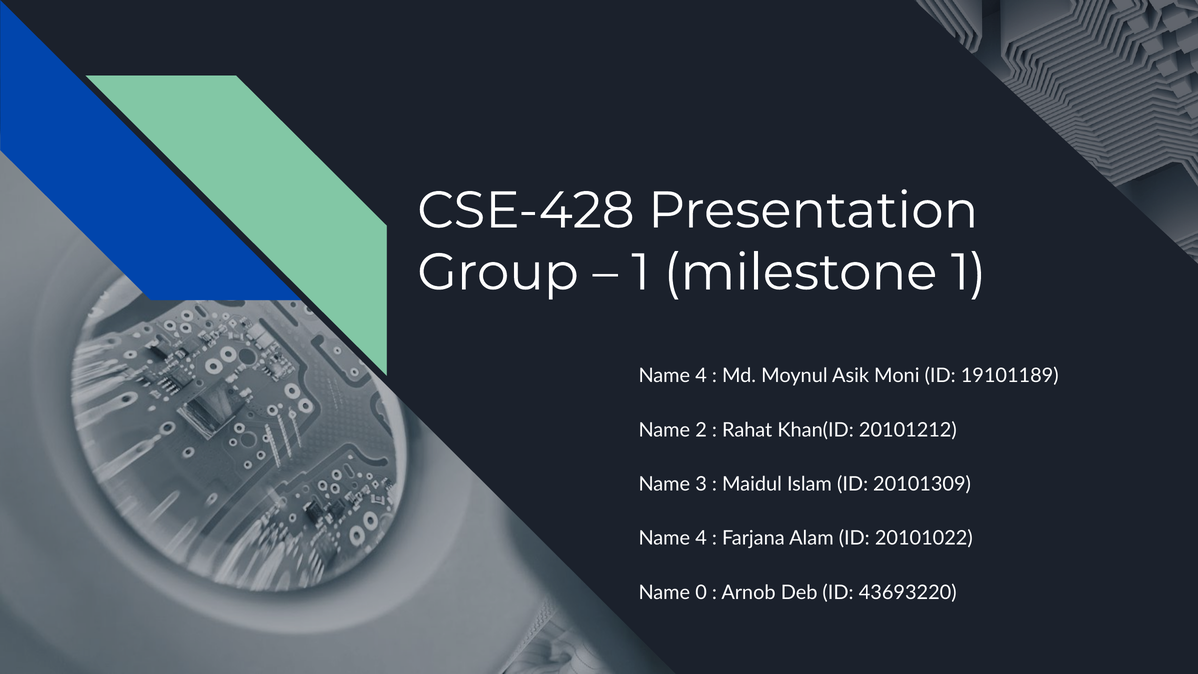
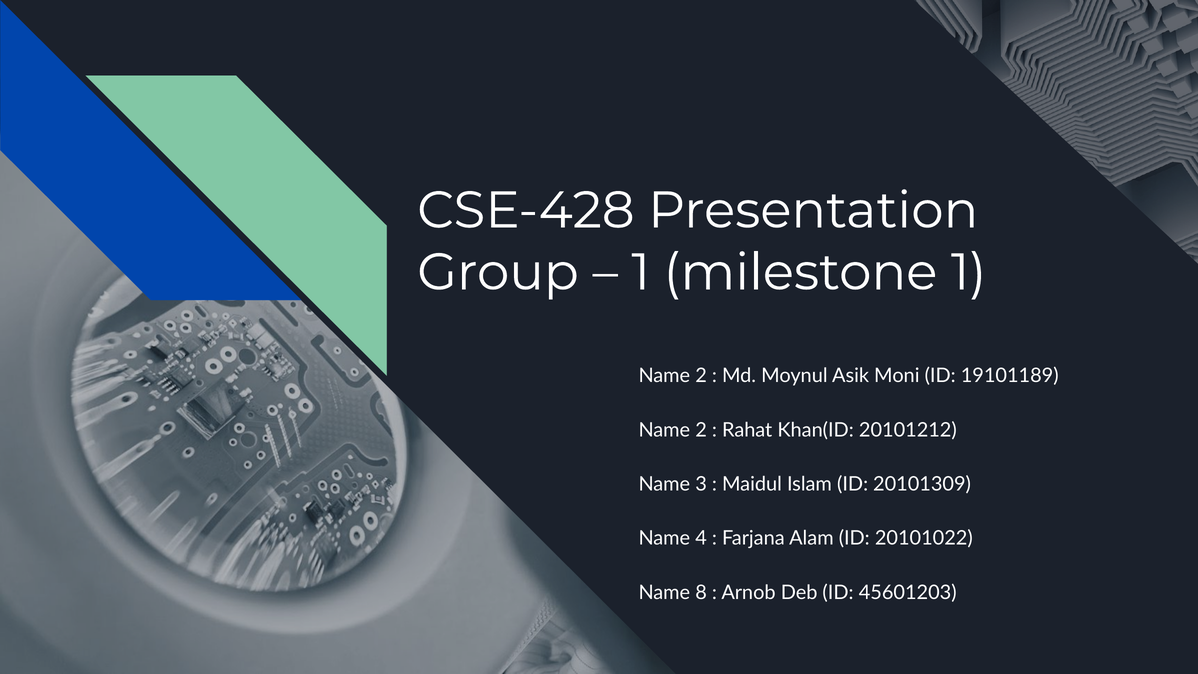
4: 4 -> 2 (701, 376)
0: 0 -> 8 (701, 592)
43693220: 43693220 -> 45601203 (908, 592)
